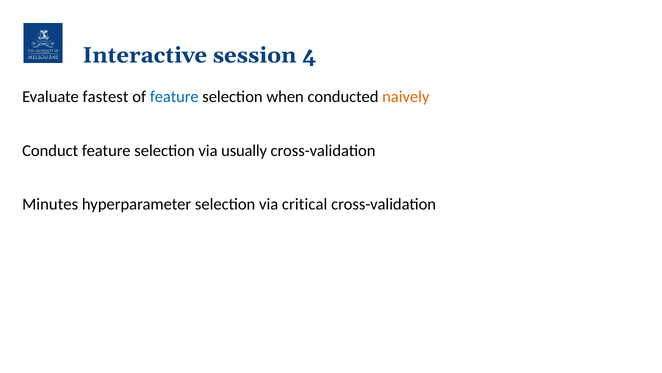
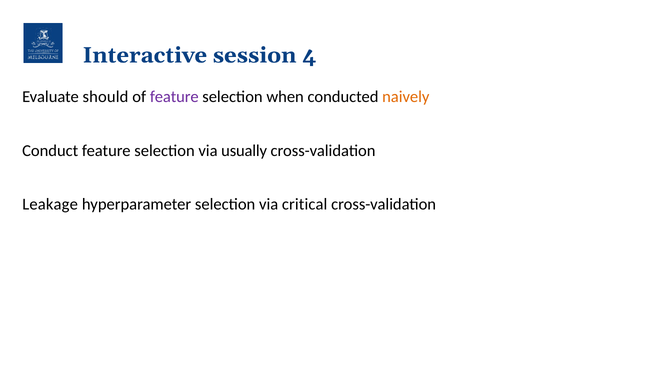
fastest: fastest -> should (105, 97)
feature colour: blue -> purple (174, 97)
Minutes: Minutes -> Leakage (50, 204)
